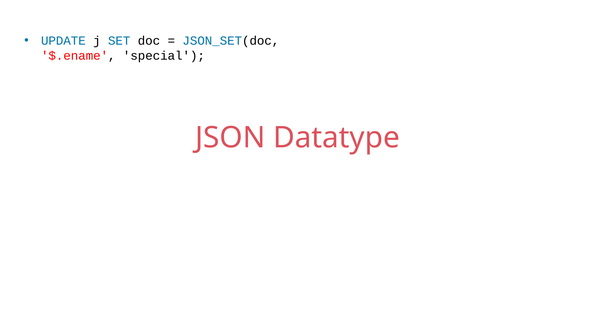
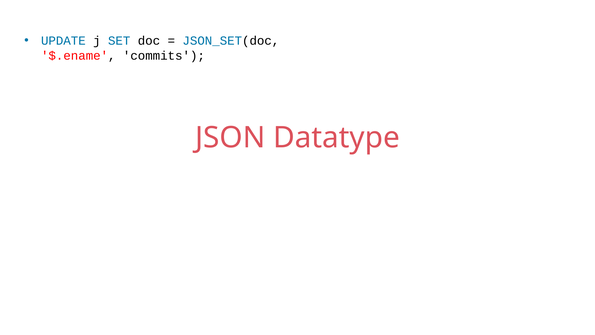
special: special -> commits (164, 56)
